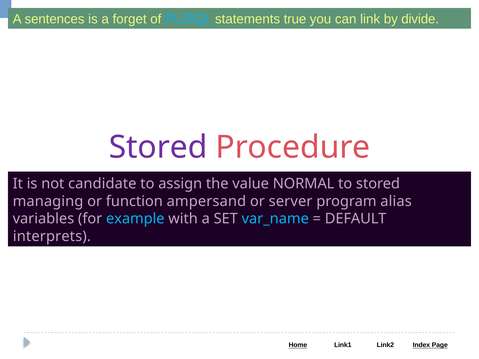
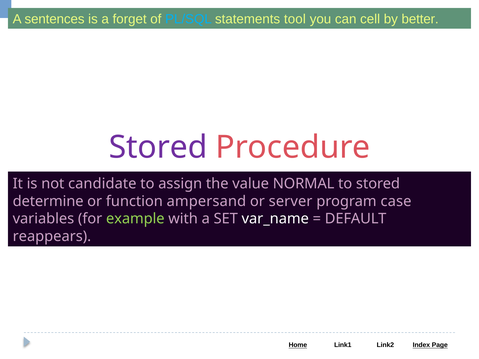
true: true -> tool (295, 19)
link: link -> cell (370, 19)
divide: divide -> better (420, 19)
managing: managing -> determine (48, 201)
alias: alias -> case (396, 201)
example colour: light blue -> light green (135, 219)
var_name colour: light blue -> white (275, 219)
interprets: interprets -> reappears (52, 236)
